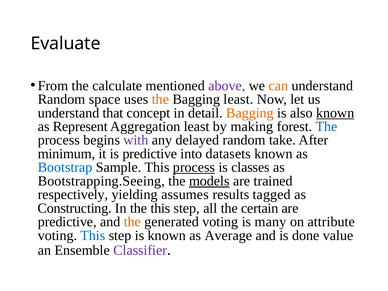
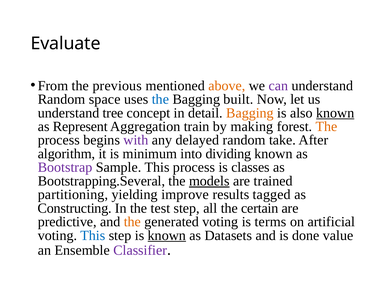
calculate: calculate -> previous (117, 86)
above colour: purple -> orange (227, 86)
can colour: orange -> purple (278, 86)
the colour: orange -> blue (160, 99)
Bagging least: least -> built (238, 99)
that: that -> tree (113, 113)
Aggregation least: least -> train (197, 127)
The colour: blue -> orange (326, 127)
minimum: minimum -> algorithm (66, 154)
is predictive: predictive -> minimum (150, 154)
datasets: datasets -> dividing (228, 154)
Bootstrap colour: blue -> purple (65, 167)
process underline: present -> none (194, 167)
Bootstrapping.Seeing: Bootstrapping.Seeing -> Bootstrapping.Several (101, 181)
respectively: respectively -> partitioning (73, 195)
assumes: assumes -> improve (185, 195)
the this: this -> test (160, 208)
many: many -> terms (271, 222)
attribute: attribute -> artificial (331, 222)
known underline: none -> present (167, 235)
Average: Average -> Datasets (228, 235)
